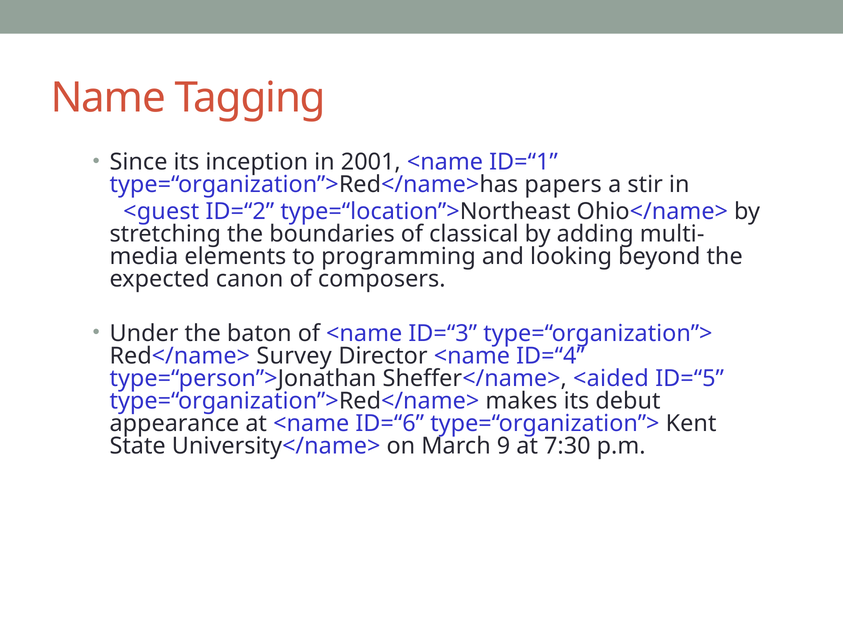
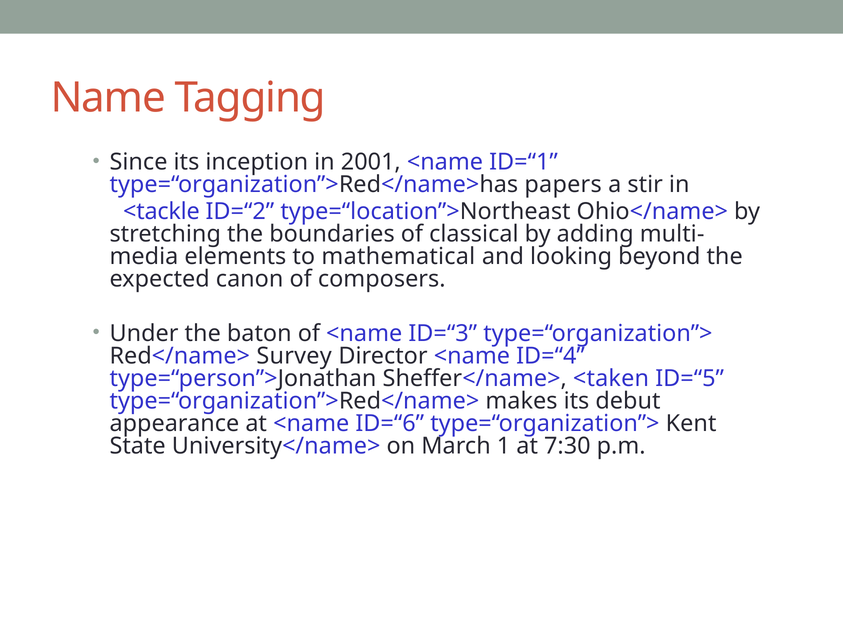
<guest: <guest -> <tackle (161, 212)
programming: programming -> mathematical (398, 257)
<aided: <aided -> <taken (611, 379)
9: 9 -> 1 (504, 446)
